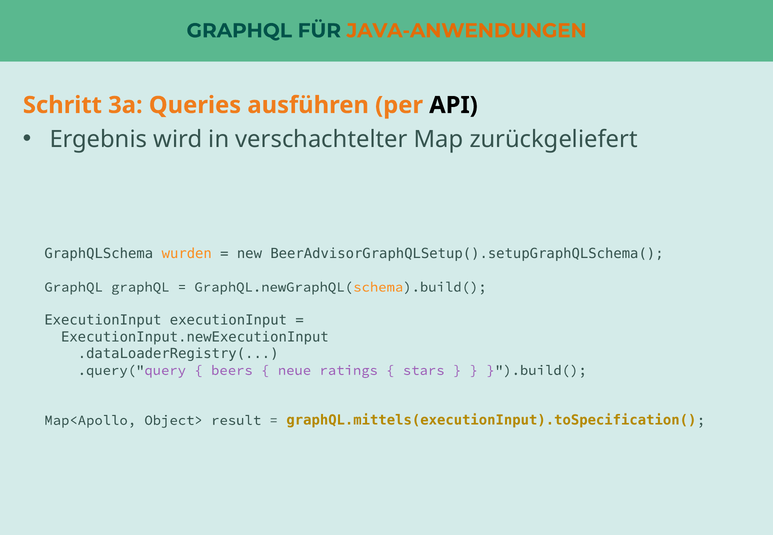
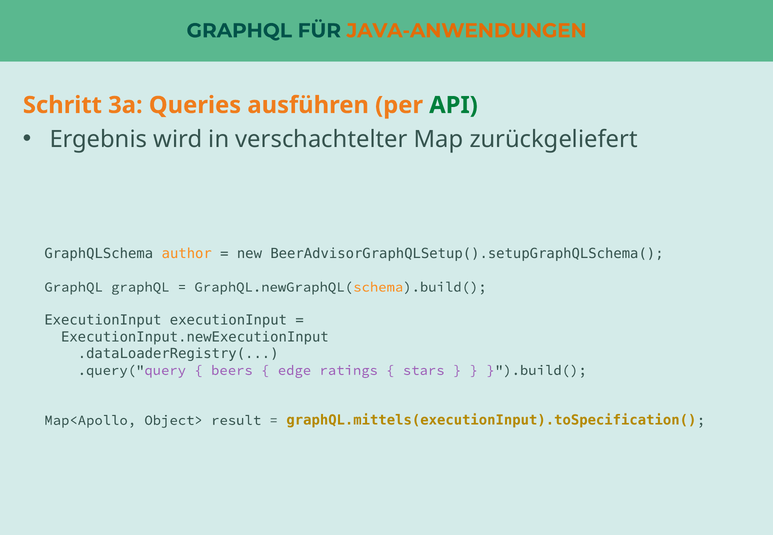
API colour: black -> green (453, 105)
wurden: wurden -> author (187, 254)
neue: neue -> edge (294, 370)
